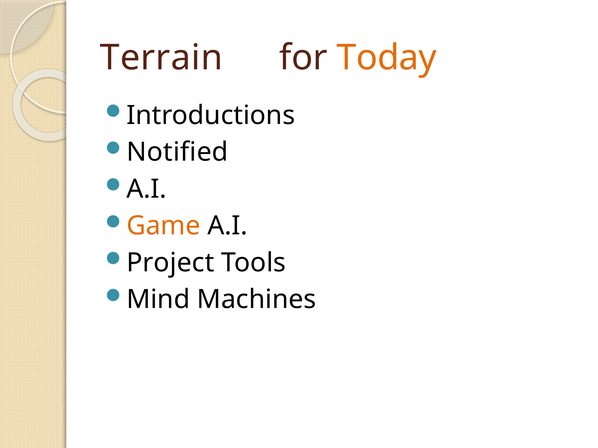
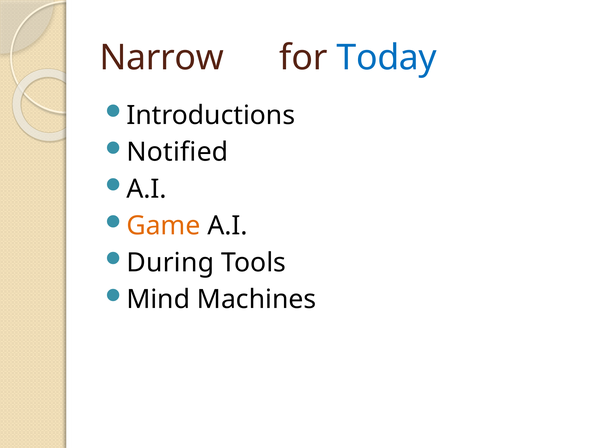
Terrain: Terrain -> Narrow (162, 58)
Today colour: orange -> blue (387, 58)
Project: Project -> During (170, 263)
